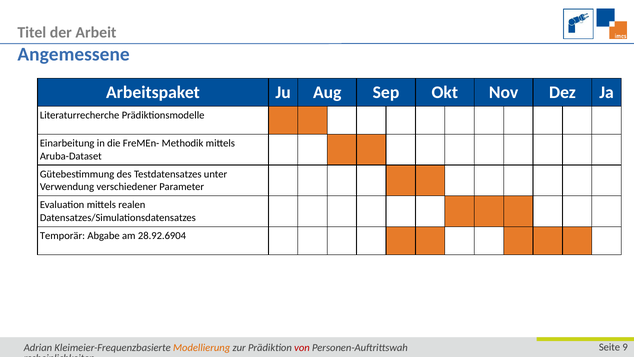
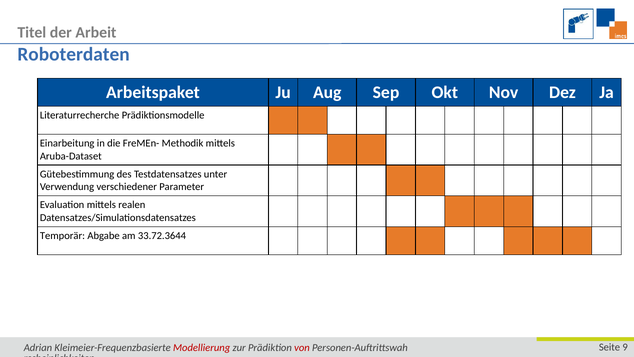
Angemessene: Angemessene -> Roboterdaten (74, 54)
28.92.6904: 28.92.6904 -> 33.72.3644 (162, 235)
Modellierung colour: orange -> red (202, 347)
